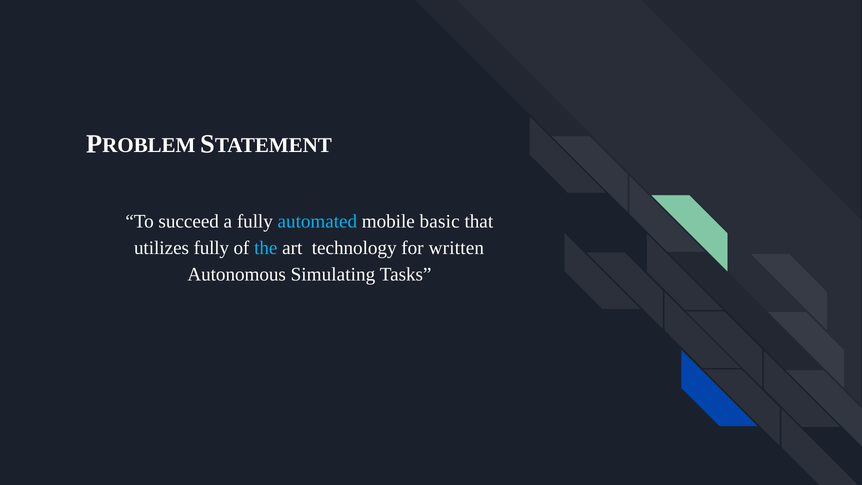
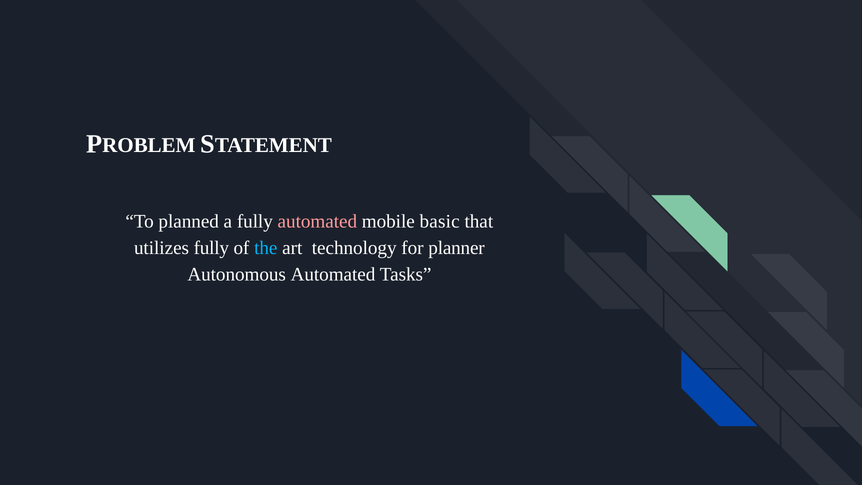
succeed: succeed -> planned (189, 222)
automated colour: light blue -> pink (317, 222)
written: written -> planner (457, 248)
Autonomous Simulating: Simulating -> Automated (333, 274)
